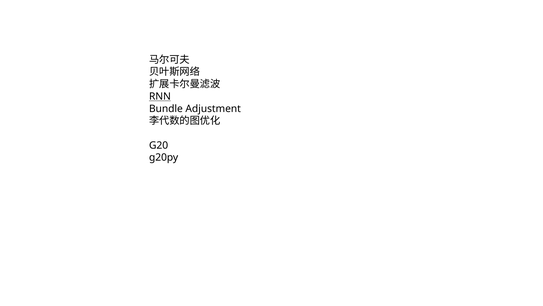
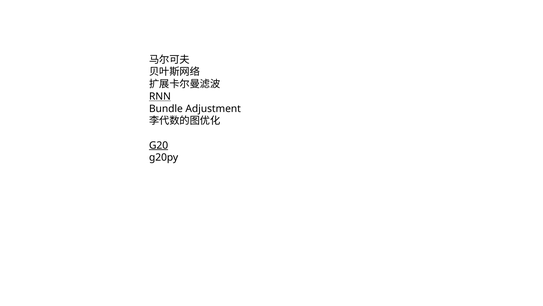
G20 underline: none -> present (159, 145)
